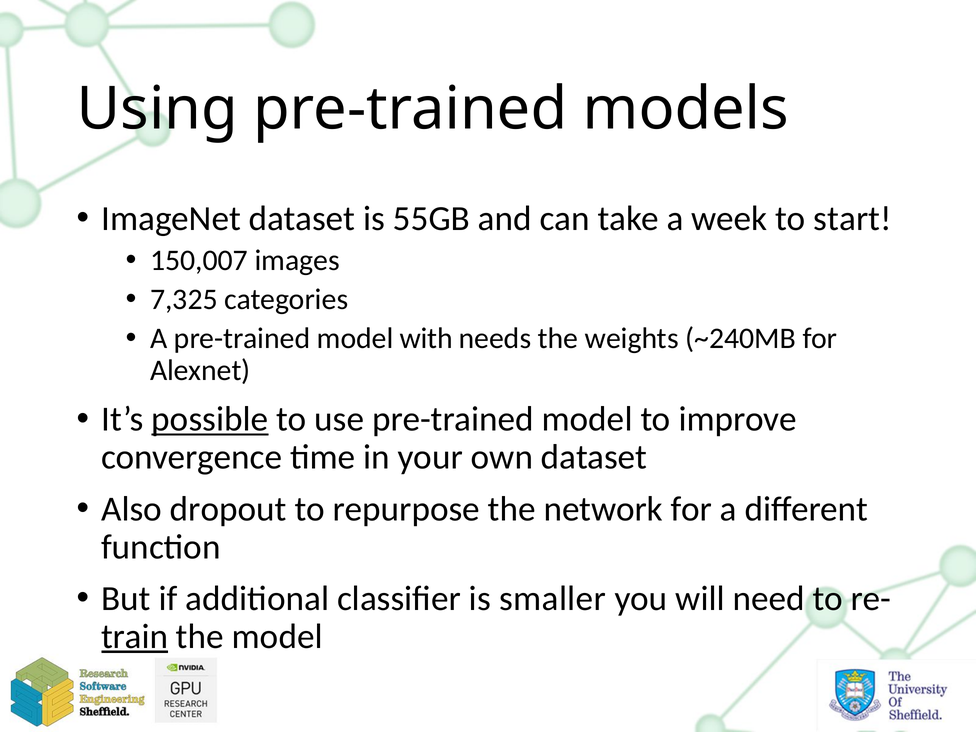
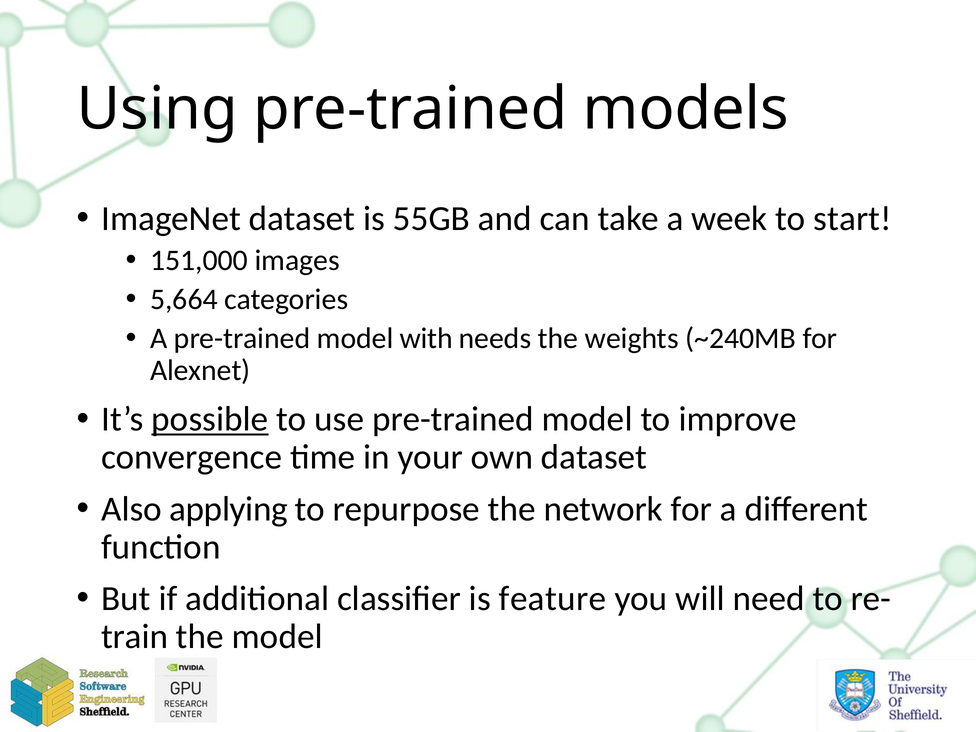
150,007: 150,007 -> 151,000 (199, 260)
7,325: 7,325 -> 5,664 (184, 299)
dropout: dropout -> applying (229, 509)
smaller: smaller -> feature (553, 599)
train underline: present -> none (135, 637)
